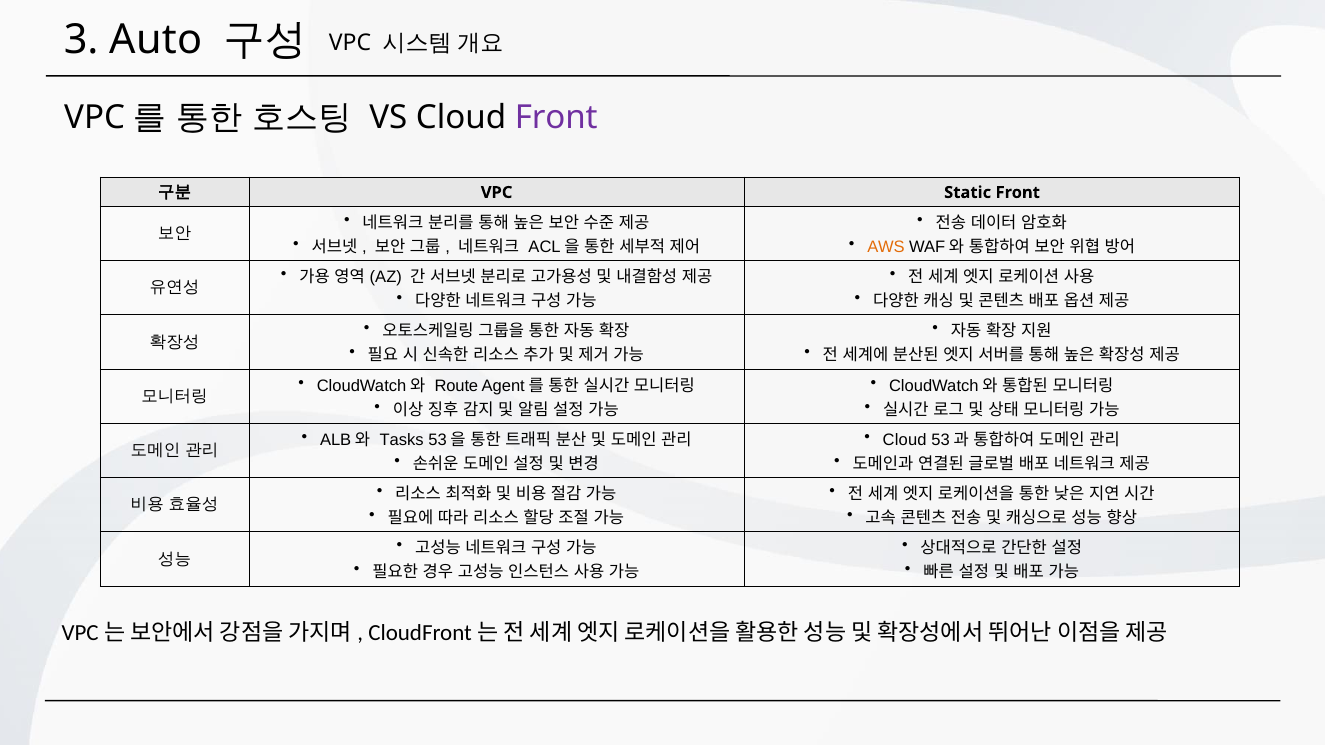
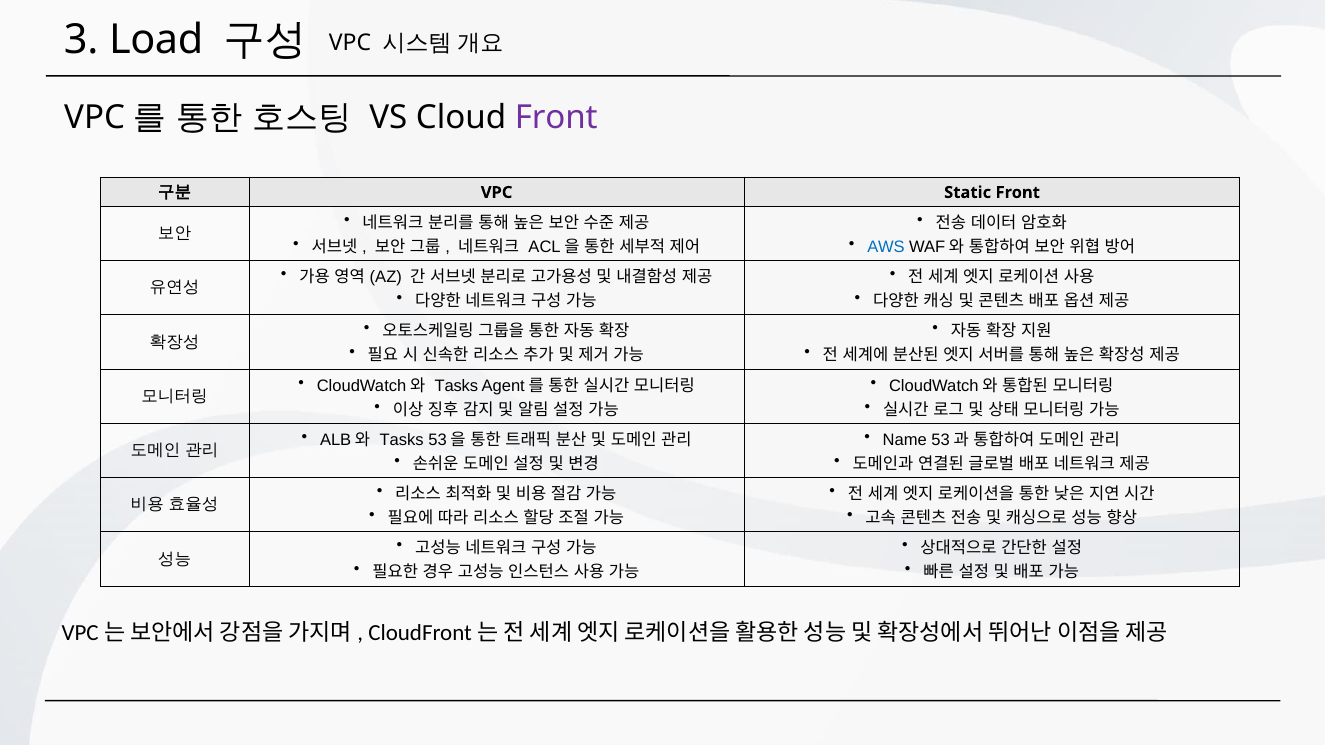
Auto: Auto -> Load (156, 39)
AWS colour: orange -> blue (886, 247)
Route: Route -> Tasks (456, 386)
Cloud: Cloud -> Name (905, 440)
